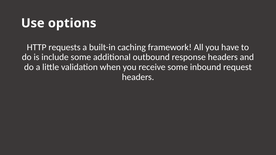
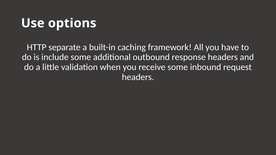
requests: requests -> separate (65, 47)
